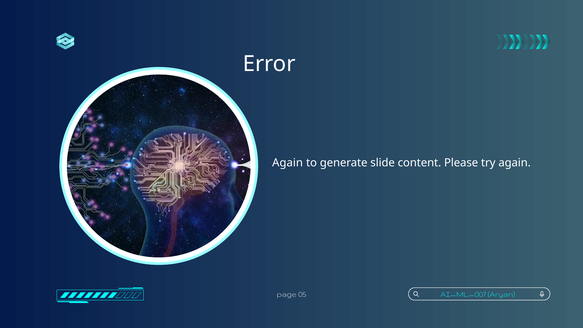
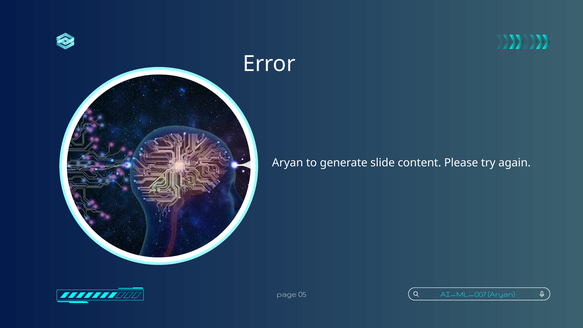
Again: Again -> Aryan (288, 163)
